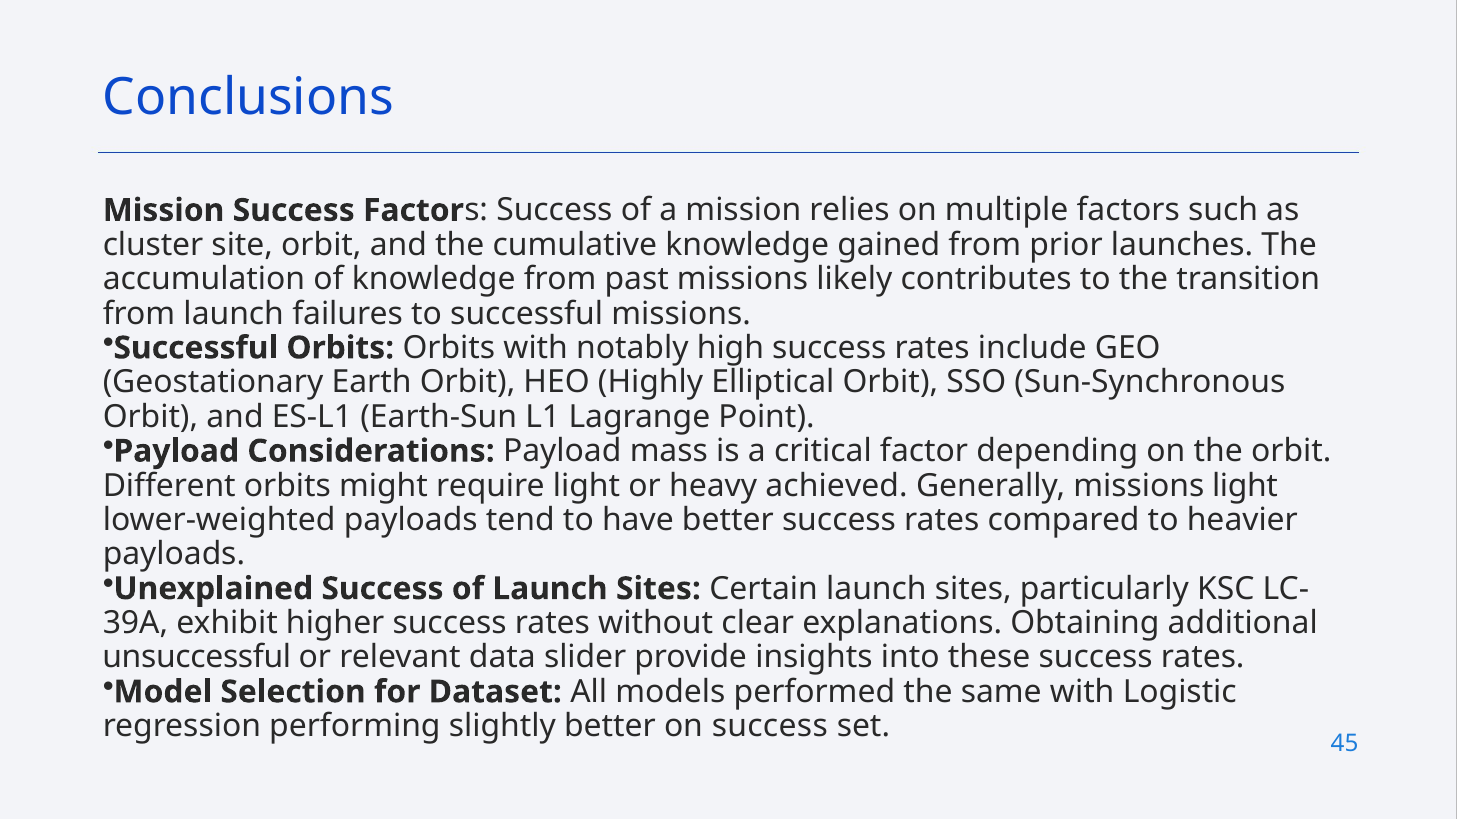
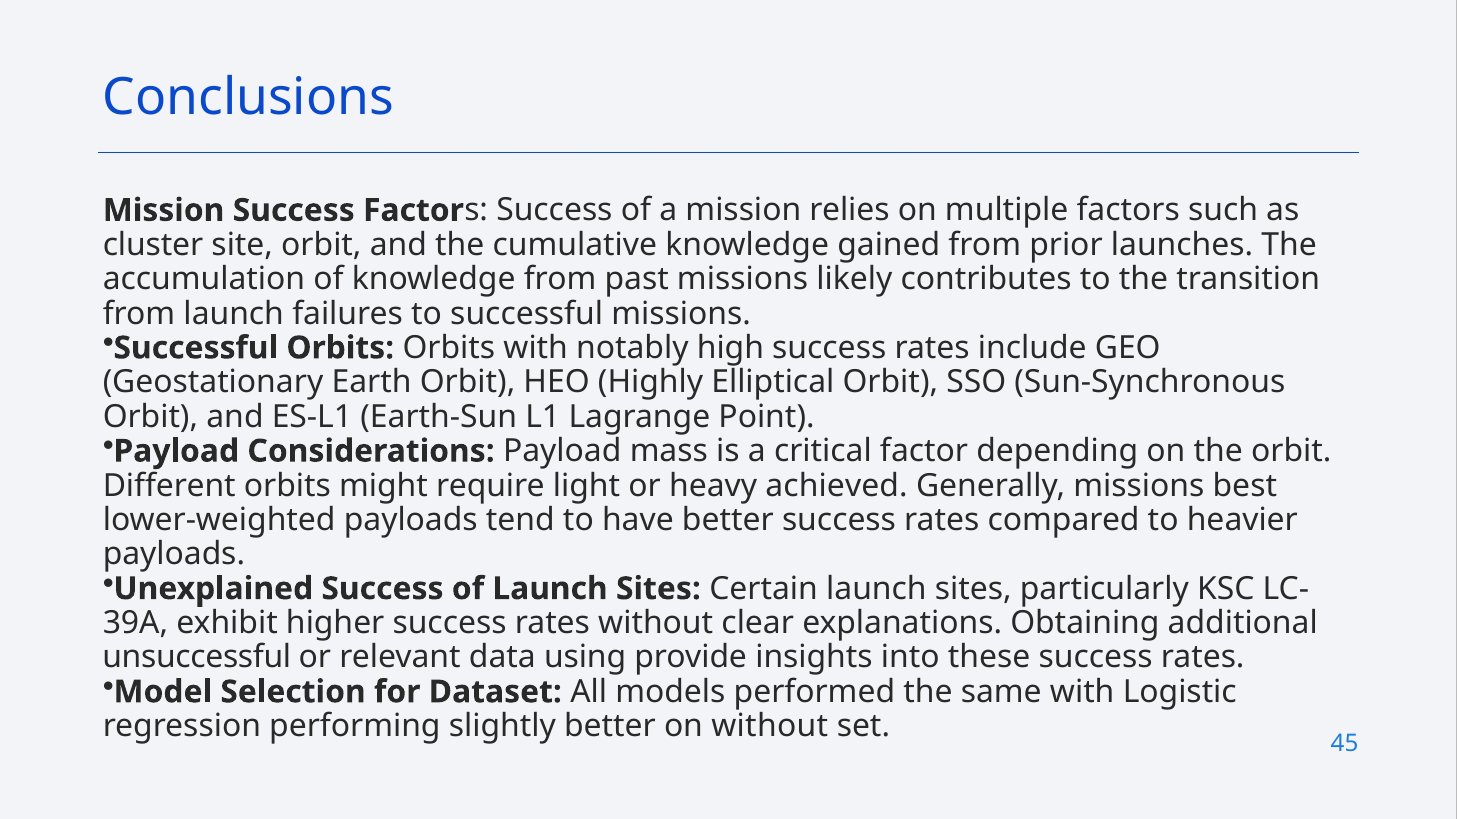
missions light: light -> best (1245, 486)
slider: slider -> using (585, 658)
on success: success -> without (770, 727)
